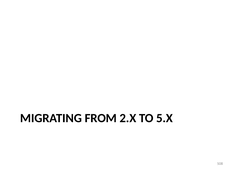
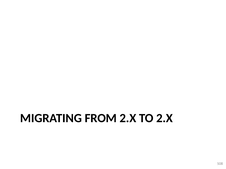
TO 5.X: 5.X -> 2.X (165, 118)
